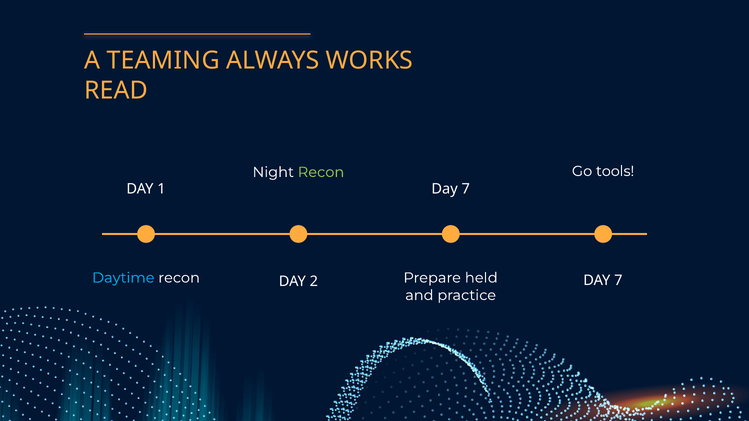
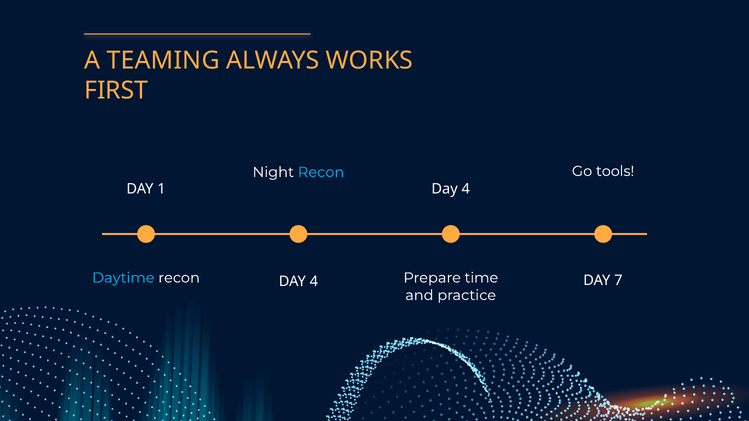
READ: READ -> FIRST (116, 91)
Recon colour: light green -> light blue (321, 172)
7: 7 -> 4 (466, 189)
held: held -> time (481, 278)
2: 2 -> 4 (314, 282)
